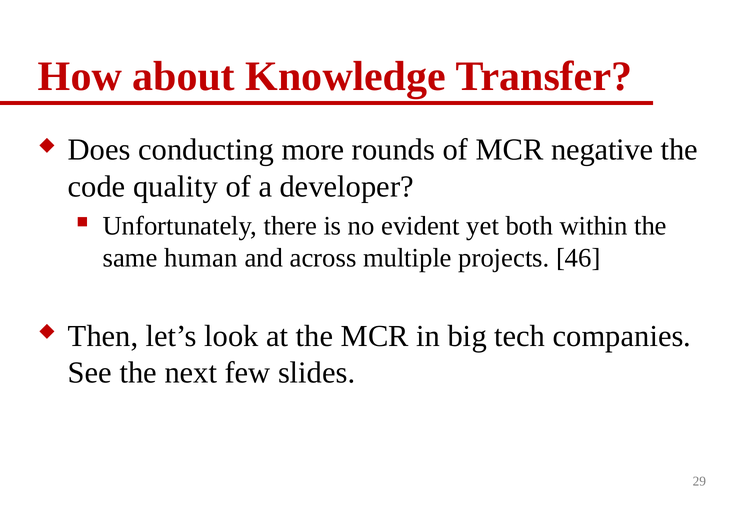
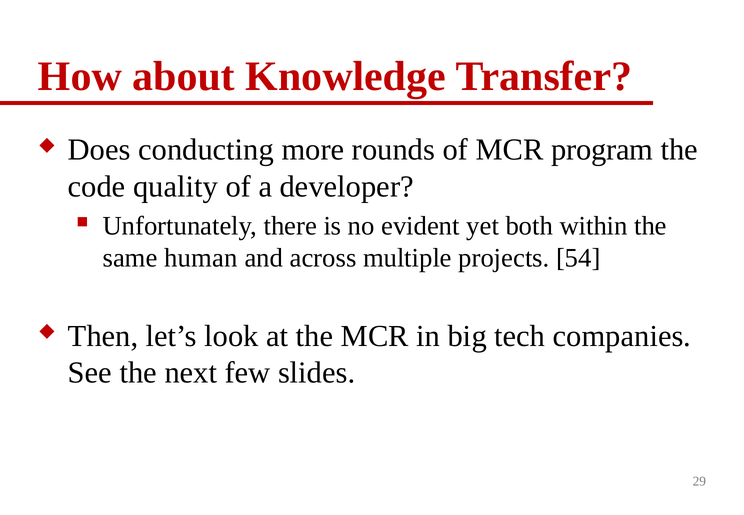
negative: negative -> program (602, 150)
46: 46 -> 54 (578, 258)
